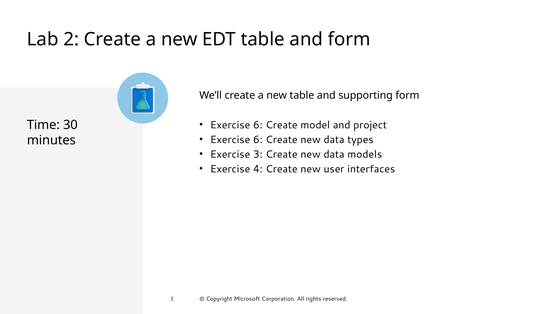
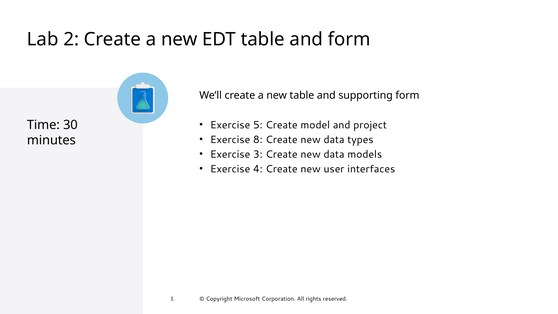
6: 6 -> 5 (258, 125)
6: 6 -> 8 (258, 140)
